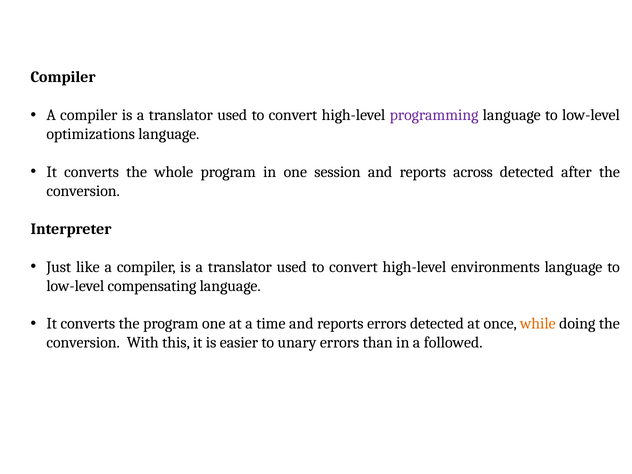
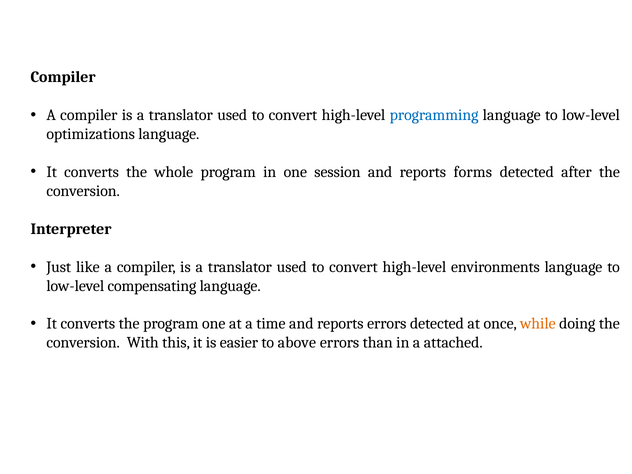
programming colour: purple -> blue (434, 115)
across: across -> forms (473, 172)
unary: unary -> above (297, 343)
followed: followed -> attached (453, 343)
